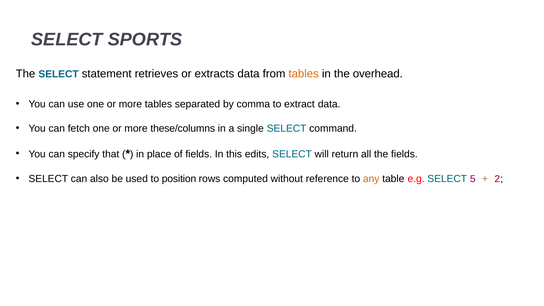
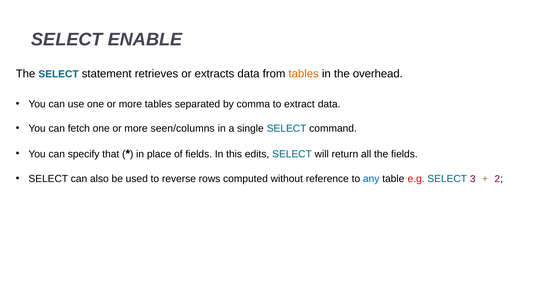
SPORTS: SPORTS -> ENABLE (145, 39)
these/columns: these/columns -> seen/columns (183, 128)
position: position -> reverse (179, 179)
any colour: orange -> blue (371, 179)
5: 5 -> 3 (473, 179)
